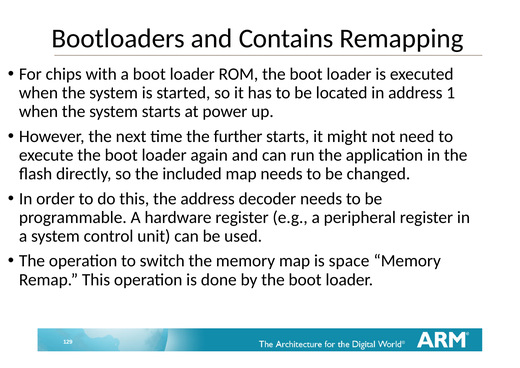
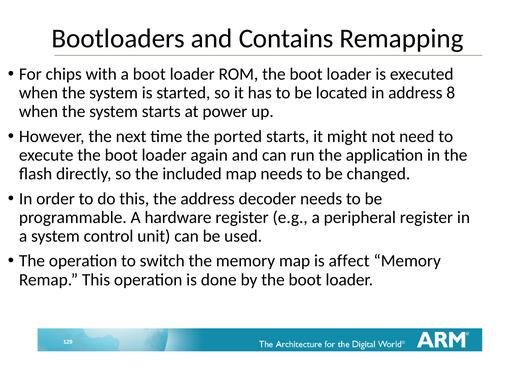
1: 1 -> 8 (451, 93)
further: further -> ported (238, 136)
space: space -> affect (349, 261)
